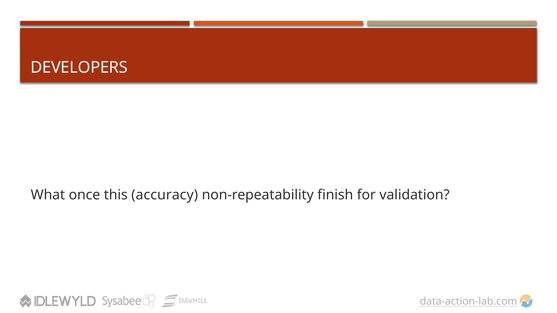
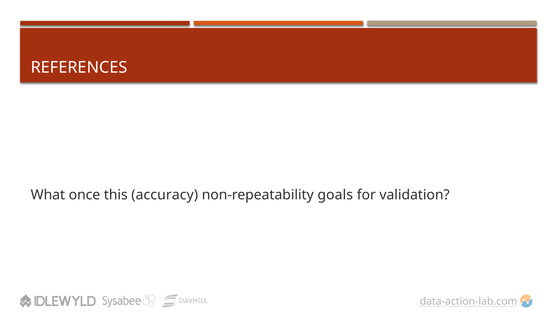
DEVELOPERS: DEVELOPERS -> REFERENCES (79, 68)
finish: finish -> goals (335, 195)
